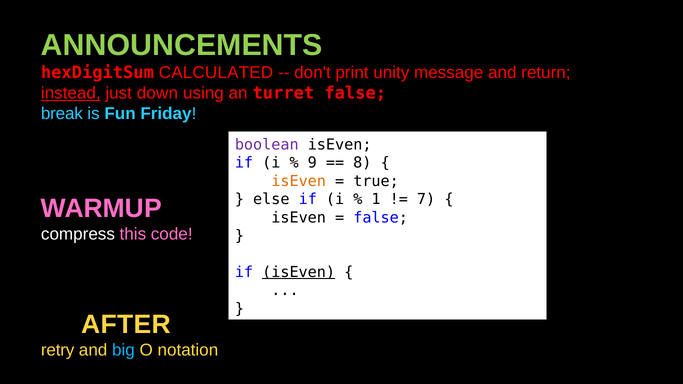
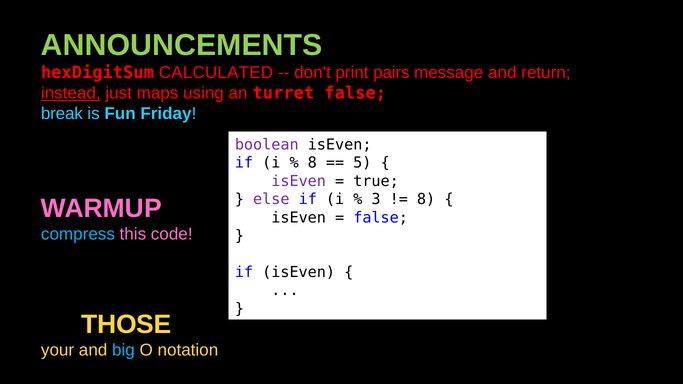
unity: unity -> pairs (391, 73)
down: down -> maps (158, 93)
9: 9 -> 8 (312, 163)
8: 8 -> 5 (362, 163)
isEven colour: orange -> purple (299, 181)
else colour: black -> purple (271, 199)
1: 1 -> 3 (376, 199)
7: 7 -> 8 (426, 199)
compress colour: white -> light blue (78, 234)
isEven underline: present -> none (299, 272)
AFTER: AFTER -> THOSE (126, 325)
retry: retry -> your (58, 350)
